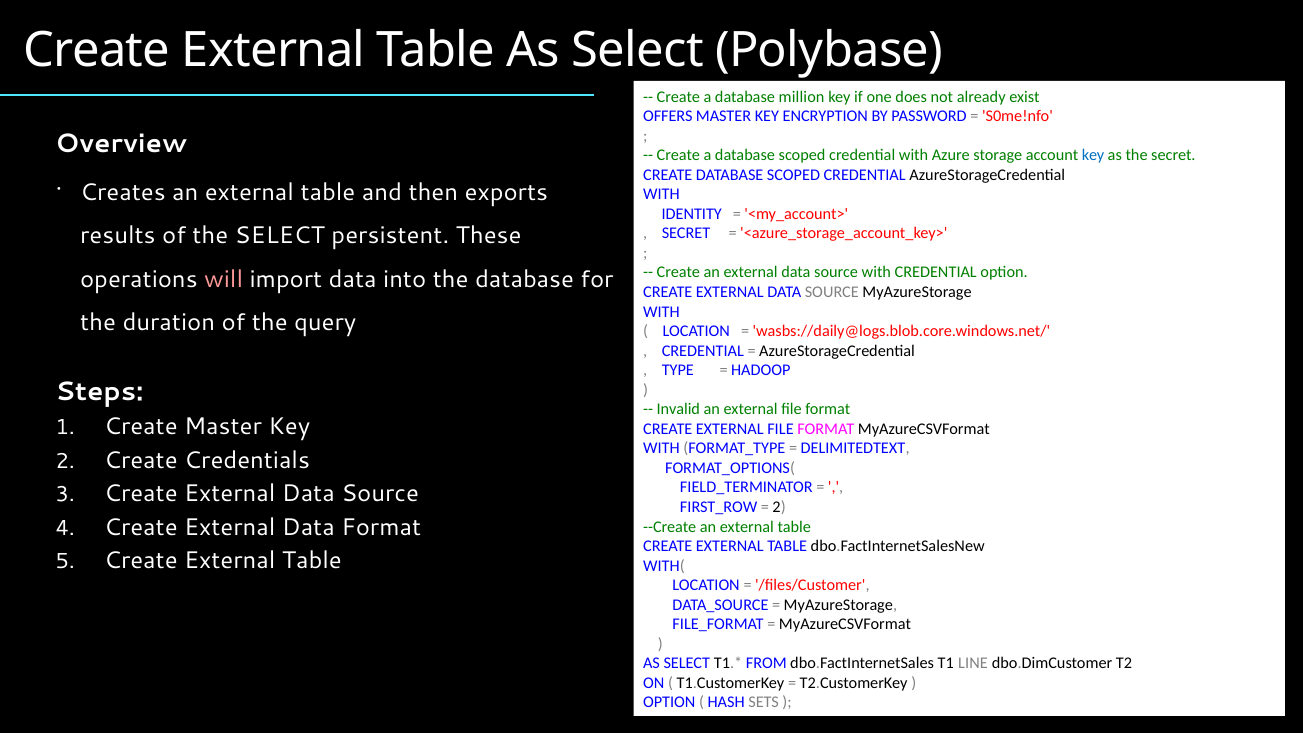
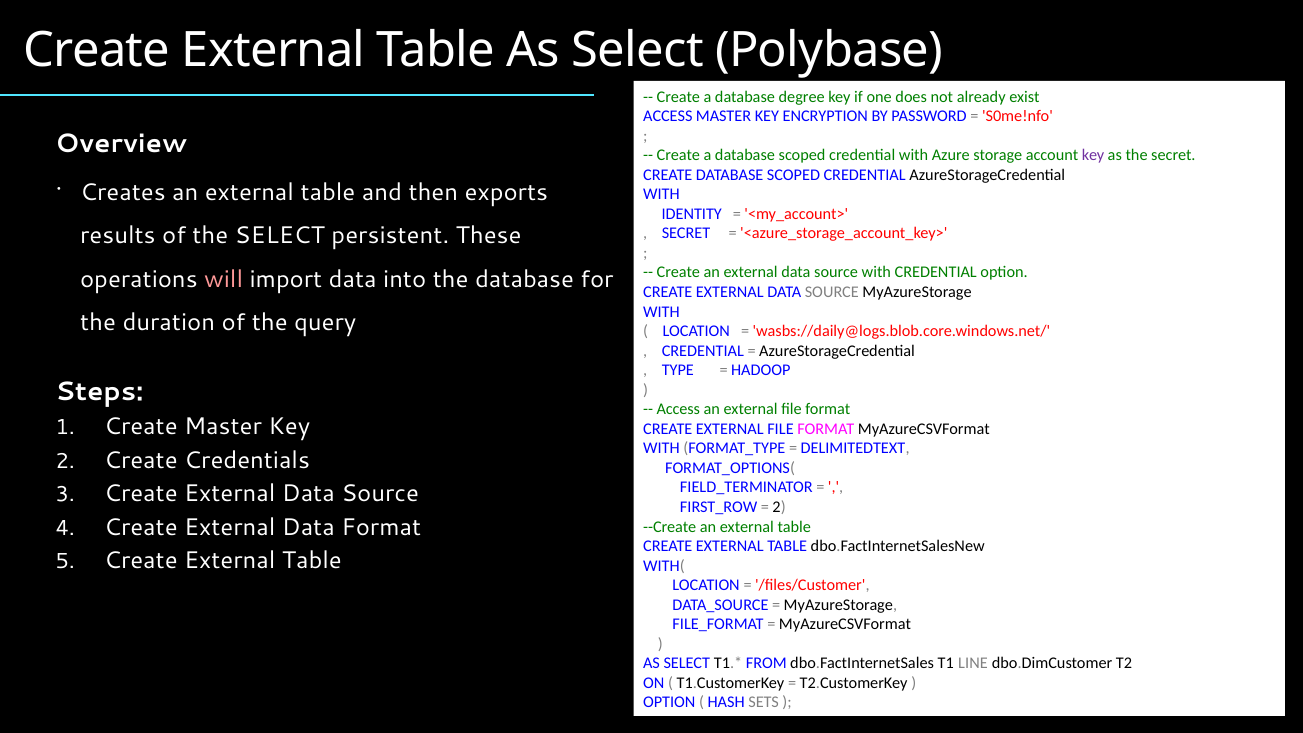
million: million -> degree (802, 97)
OFFERS: OFFERS -> ACCESS (668, 116)
key colour: blue -> purple (1093, 155)
Invalid: Invalid -> Access (678, 409)
